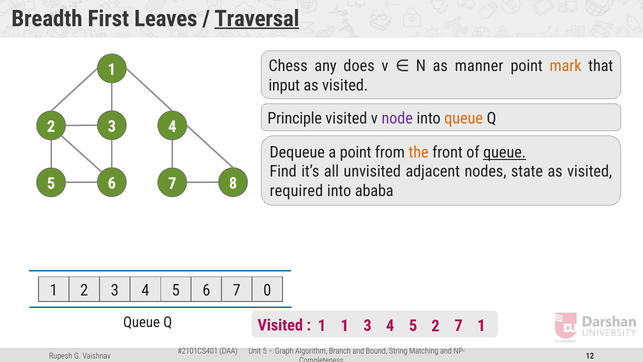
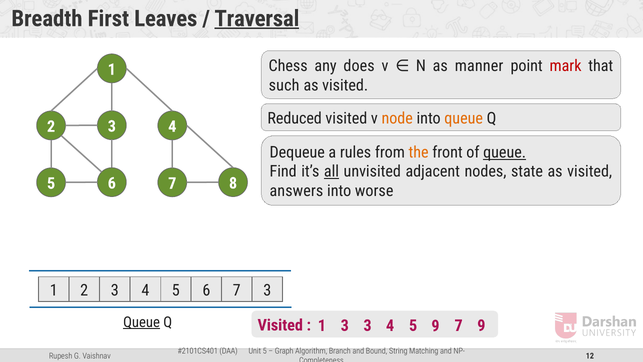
mark colour: orange -> red (566, 66)
input: input -> such (284, 85)
Principle: Principle -> Reduced (295, 118)
node colour: purple -> orange (397, 118)
a point: point -> rules (356, 152)
all underline: none -> present (331, 172)
required: required -> answers (296, 191)
ababa: ababa -> worse (374, 191)
4 0: 0 -> 3 (267, 290)
Queue underline: none -> present (142, 322)
1: 1 -> 3 (345, 325)
2: 2 -> 9 (435, 326)
7 1: 1 -> 9 (481, 325)
